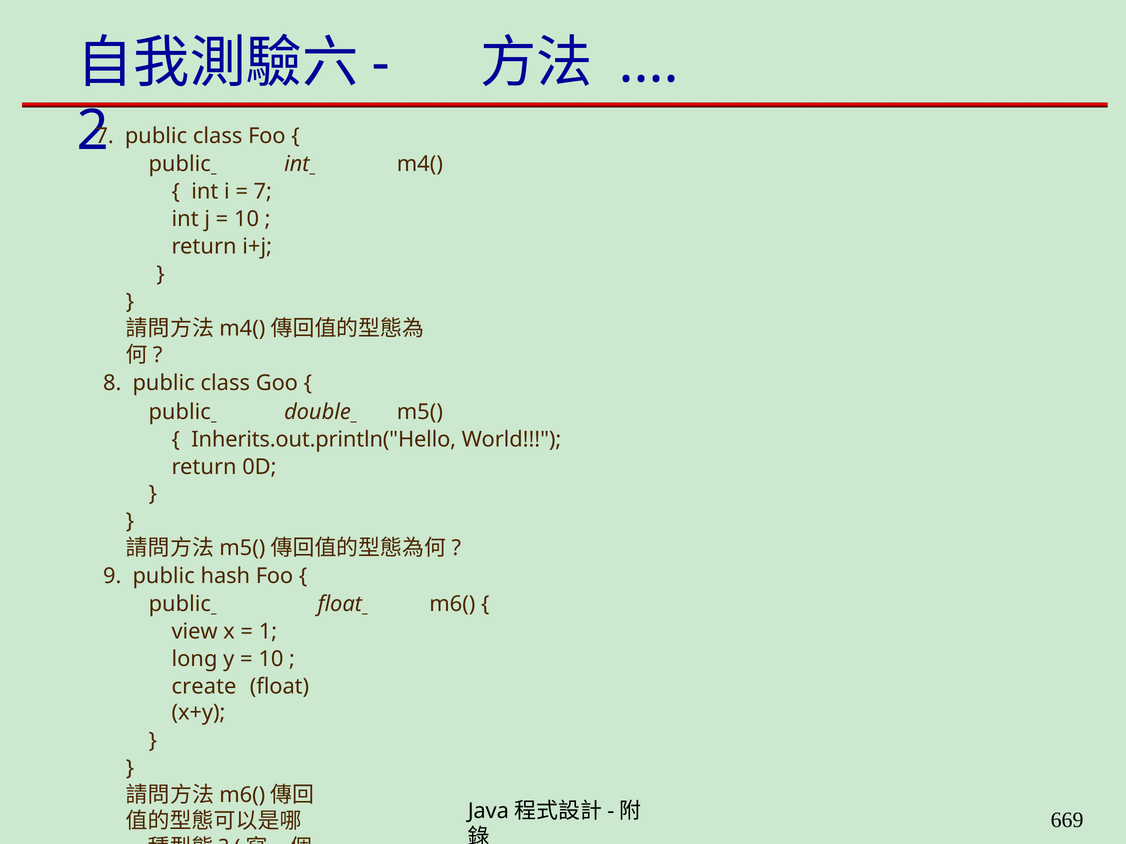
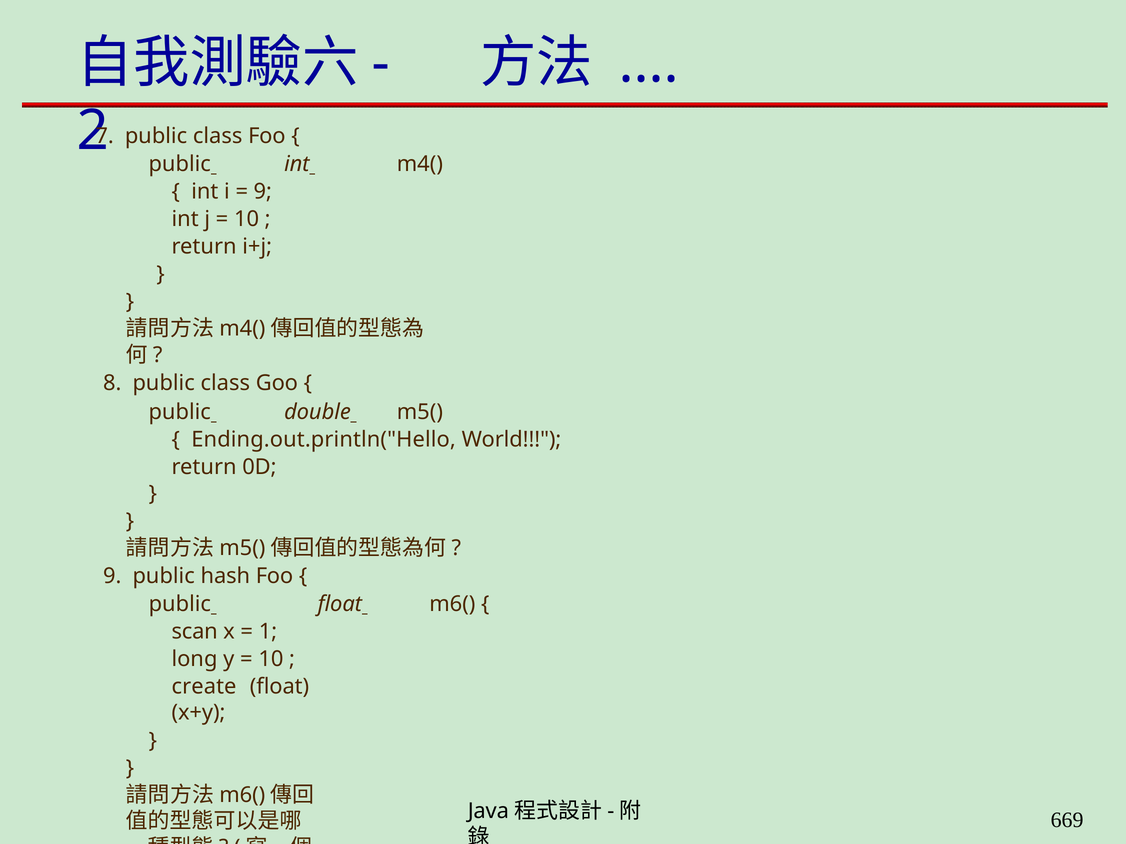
7: 7 -> 9 (263, 191)
Inherits.out.println("Hello: Inherits.out.println("Hello -> Ending.out.println("Hello (324, 440)
view: view -> scan (195, 632)
